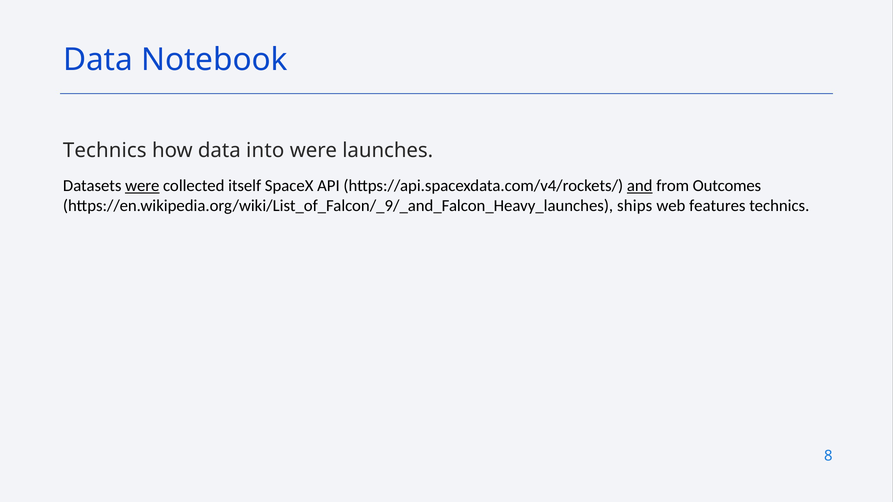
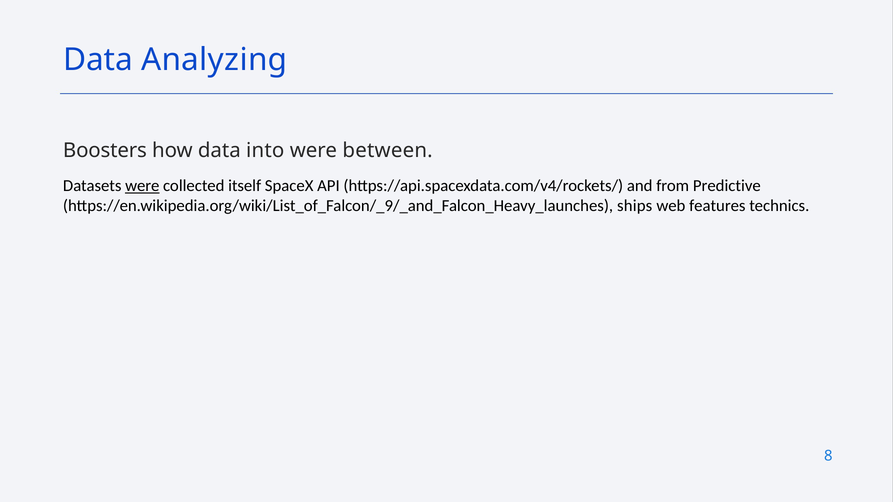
Notebook: Notebook -> Analyzing (214, 60)
Technics: Technics -> Boosters (105, 151)
launches: launches -> between (388, 151)
and underline: present -> none (640, 186)
Outcomes: Outcomes -> Predictive (727, 186)
